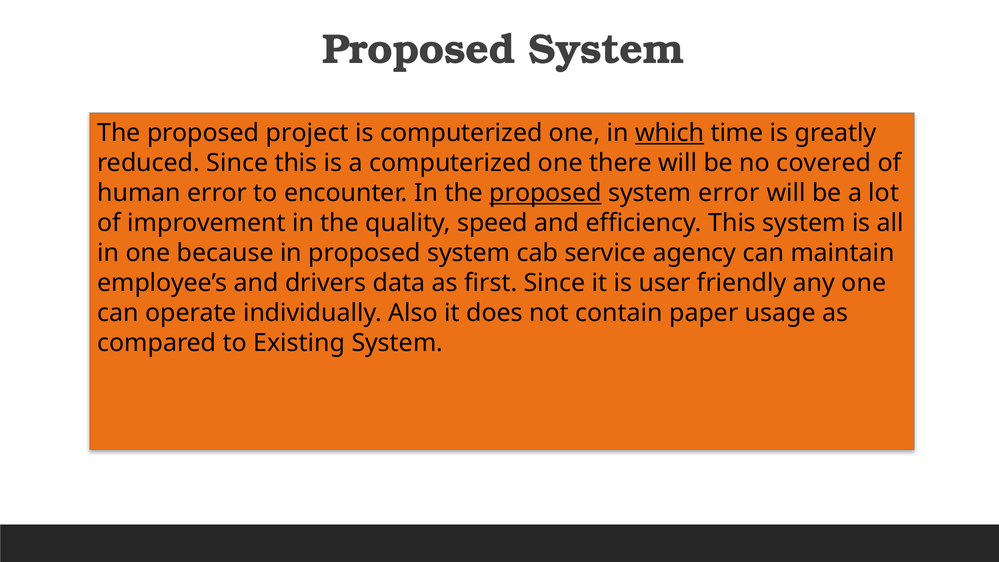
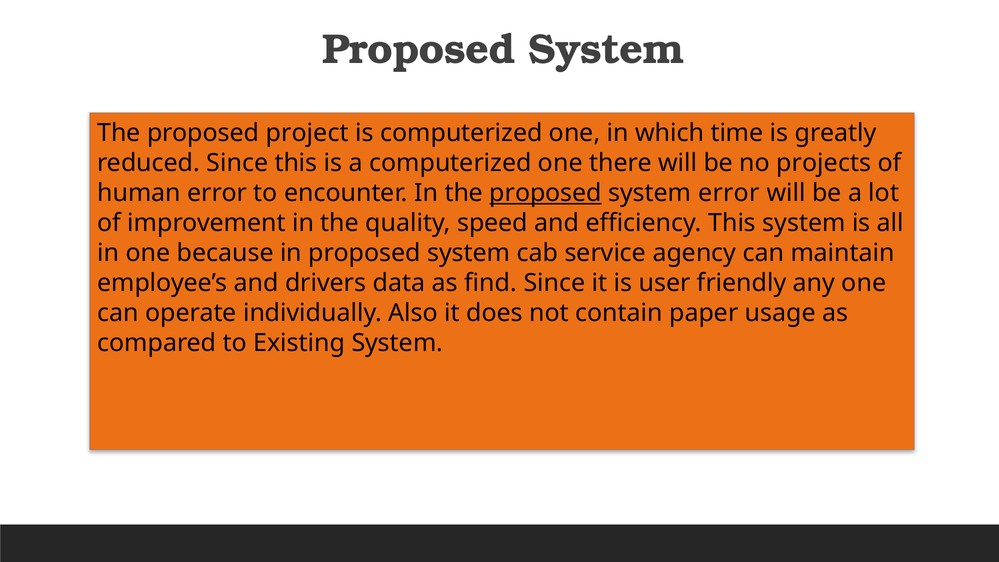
which underline: present -> none (670, 133)
covered: covered -> projects (824, 163)
first: first -> find (491, 283)
